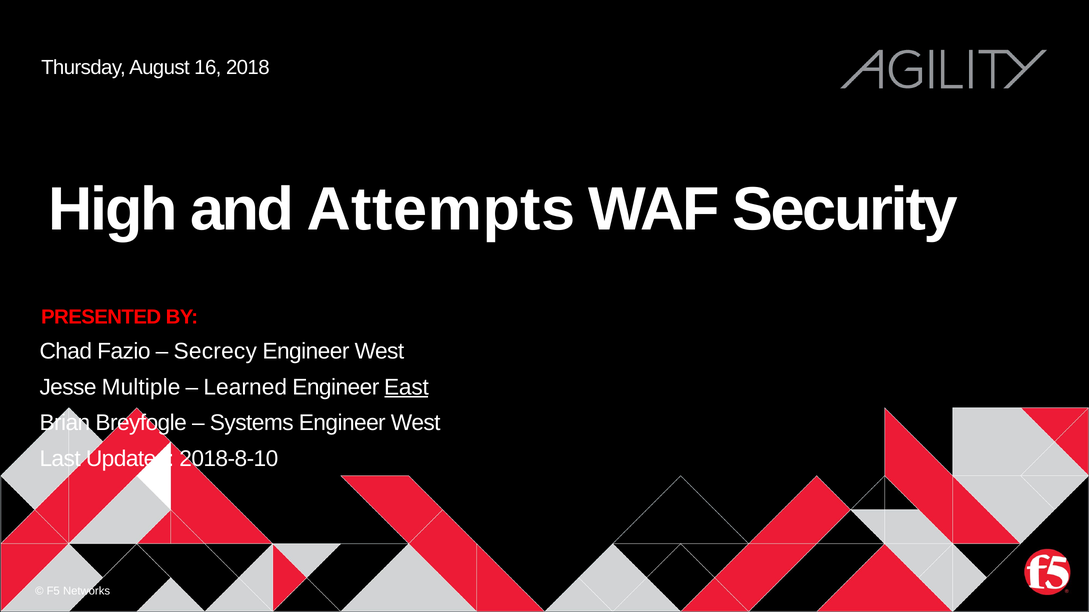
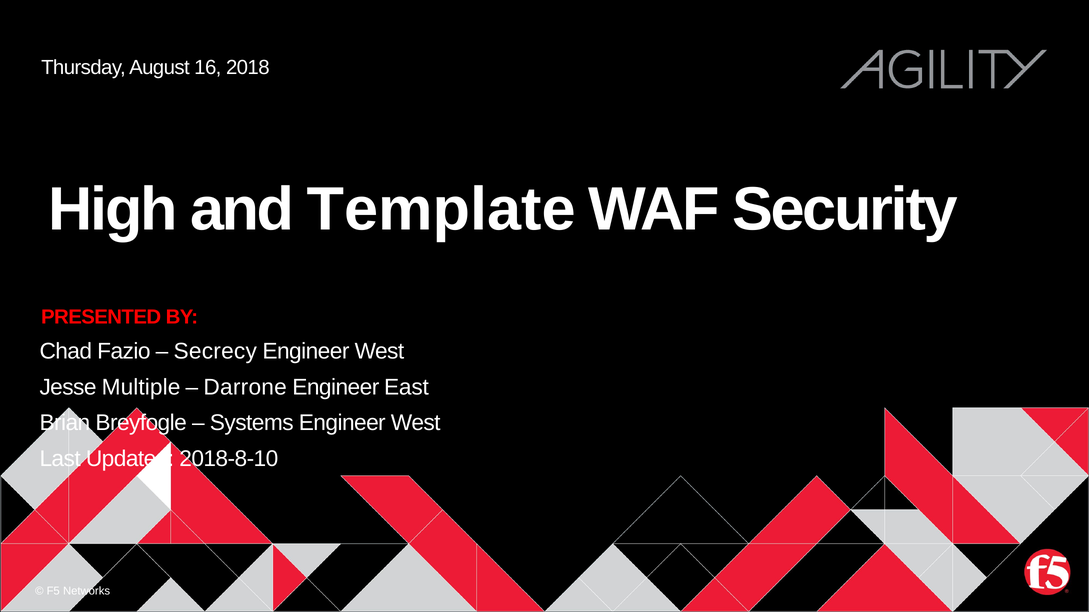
Attempts: Attempts -> Template (441, 210)
Learned: Learned -> Darrone (245, 387)
East underline: present -> none (406, 387)
